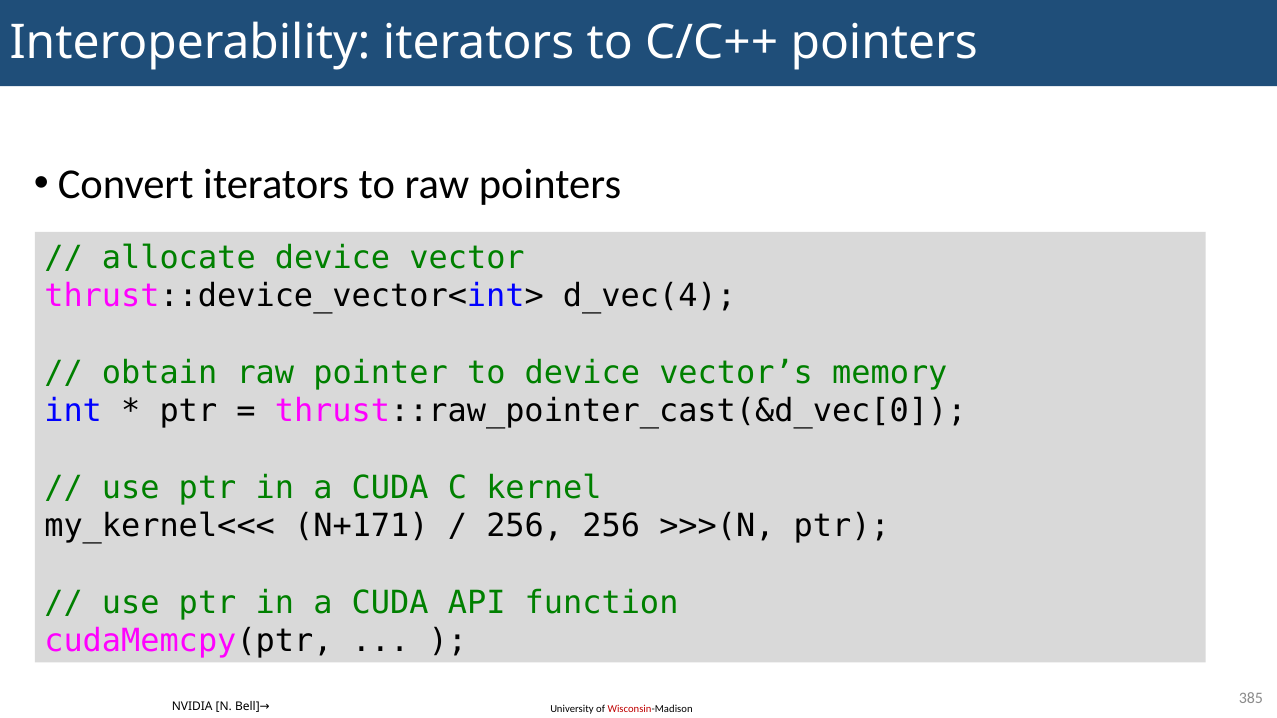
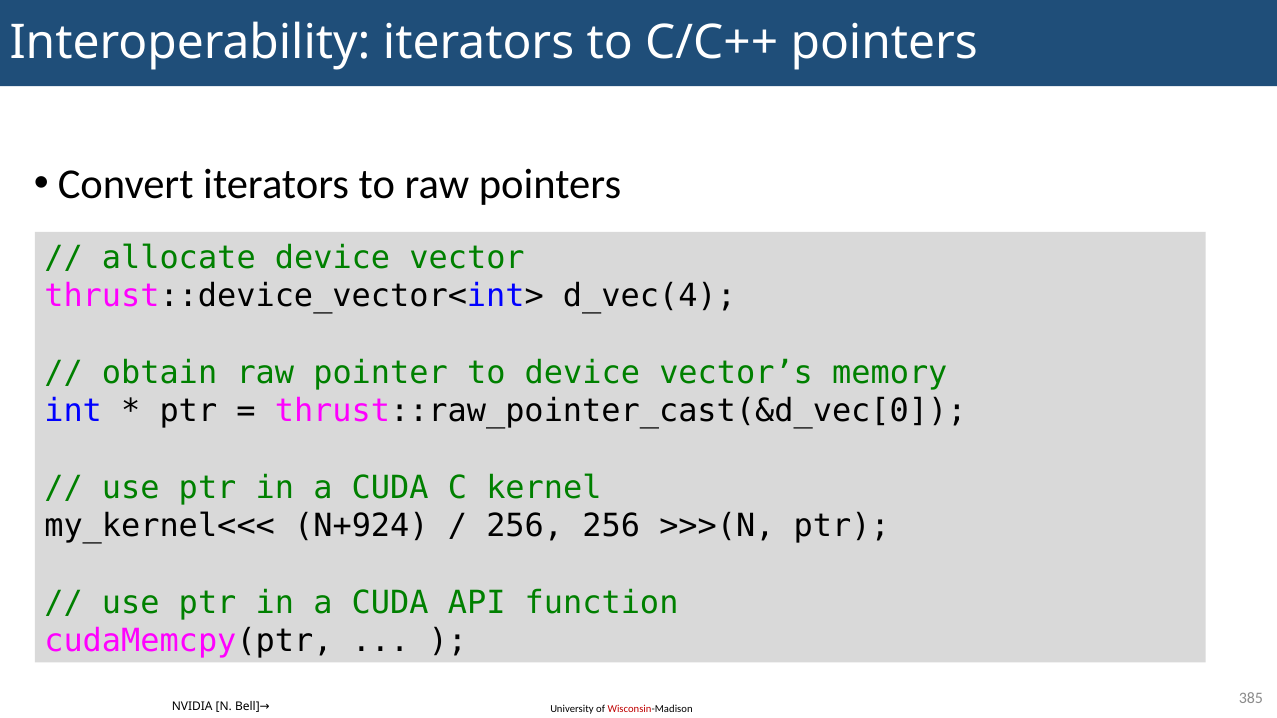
N+171: N+171 -> N+924 (361, 526)
